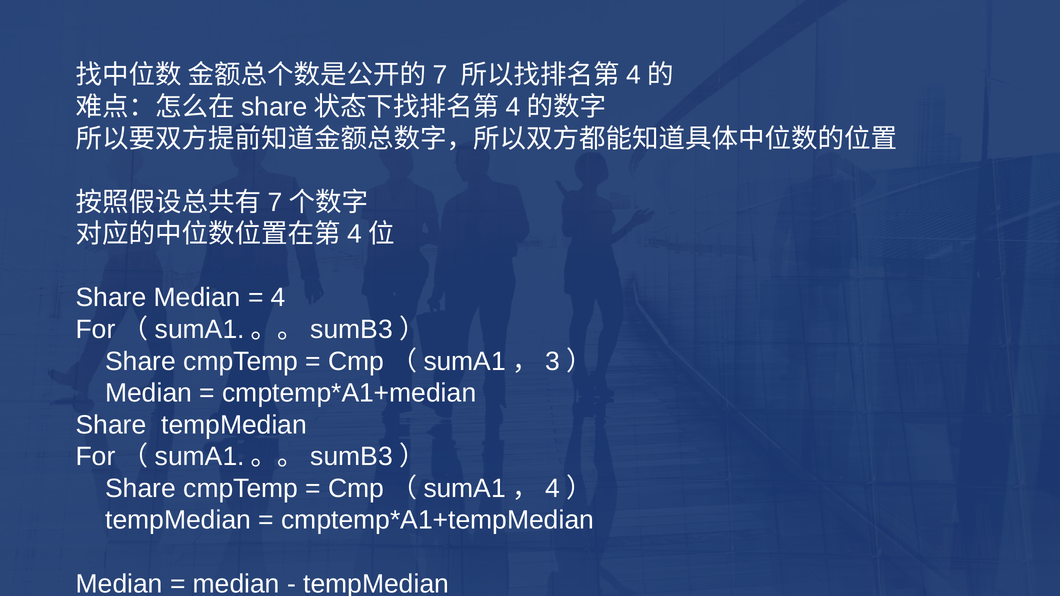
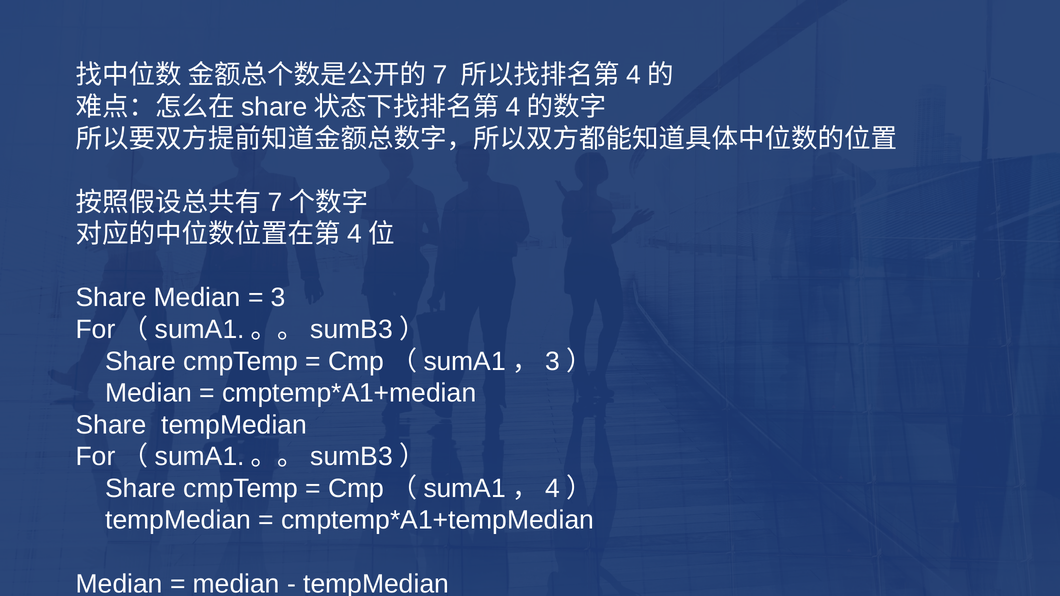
4: 4 -> 3 (278, 298)
